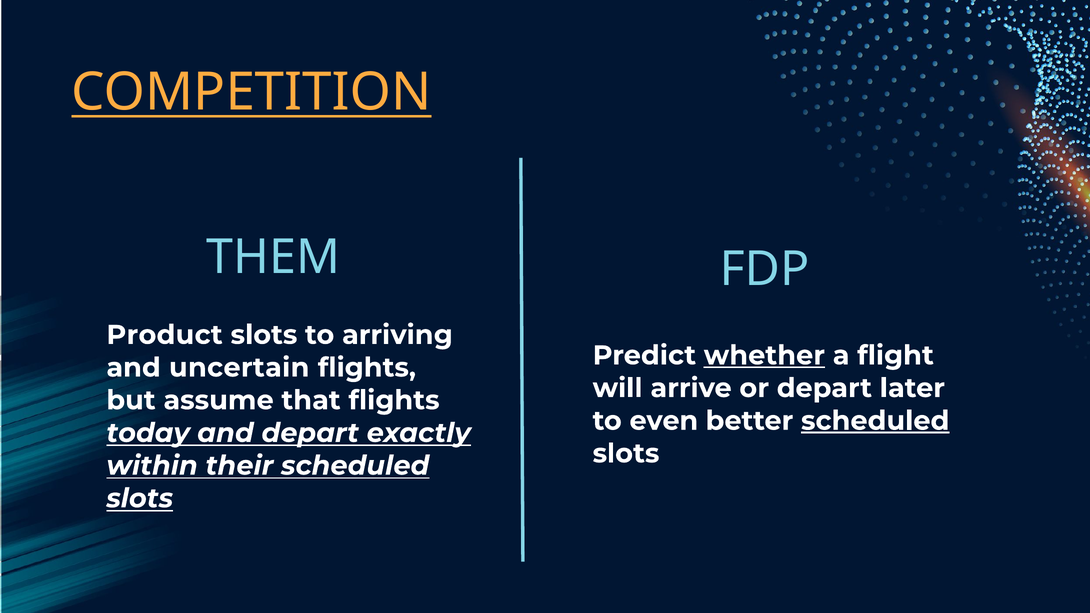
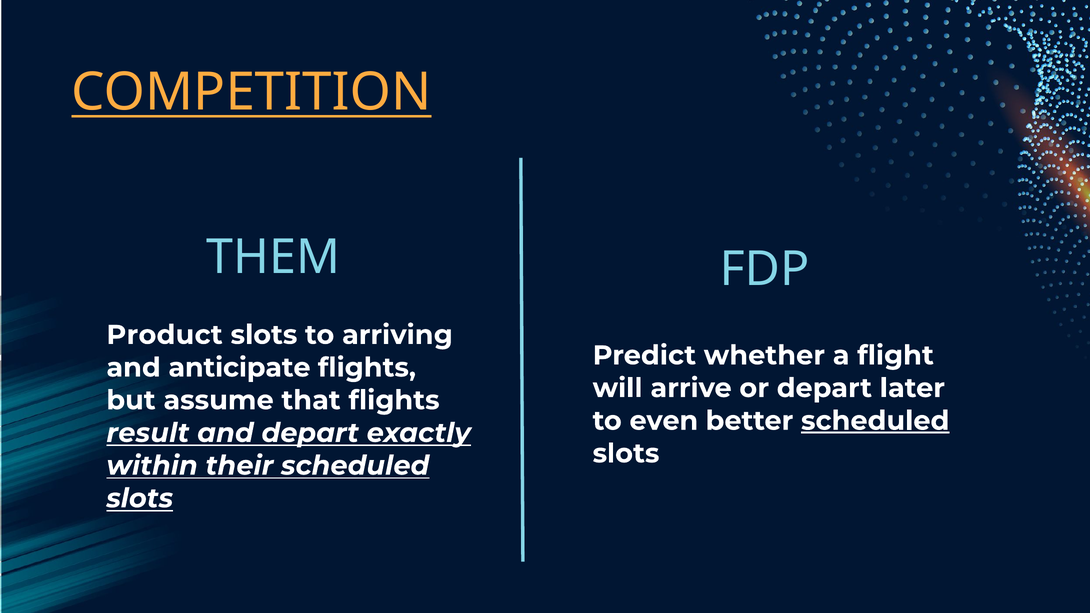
whether underline: present -> none (764, 356)
uncertain: uncertain -> anticipate (239, 368)
today: today -> result (148, 433)
